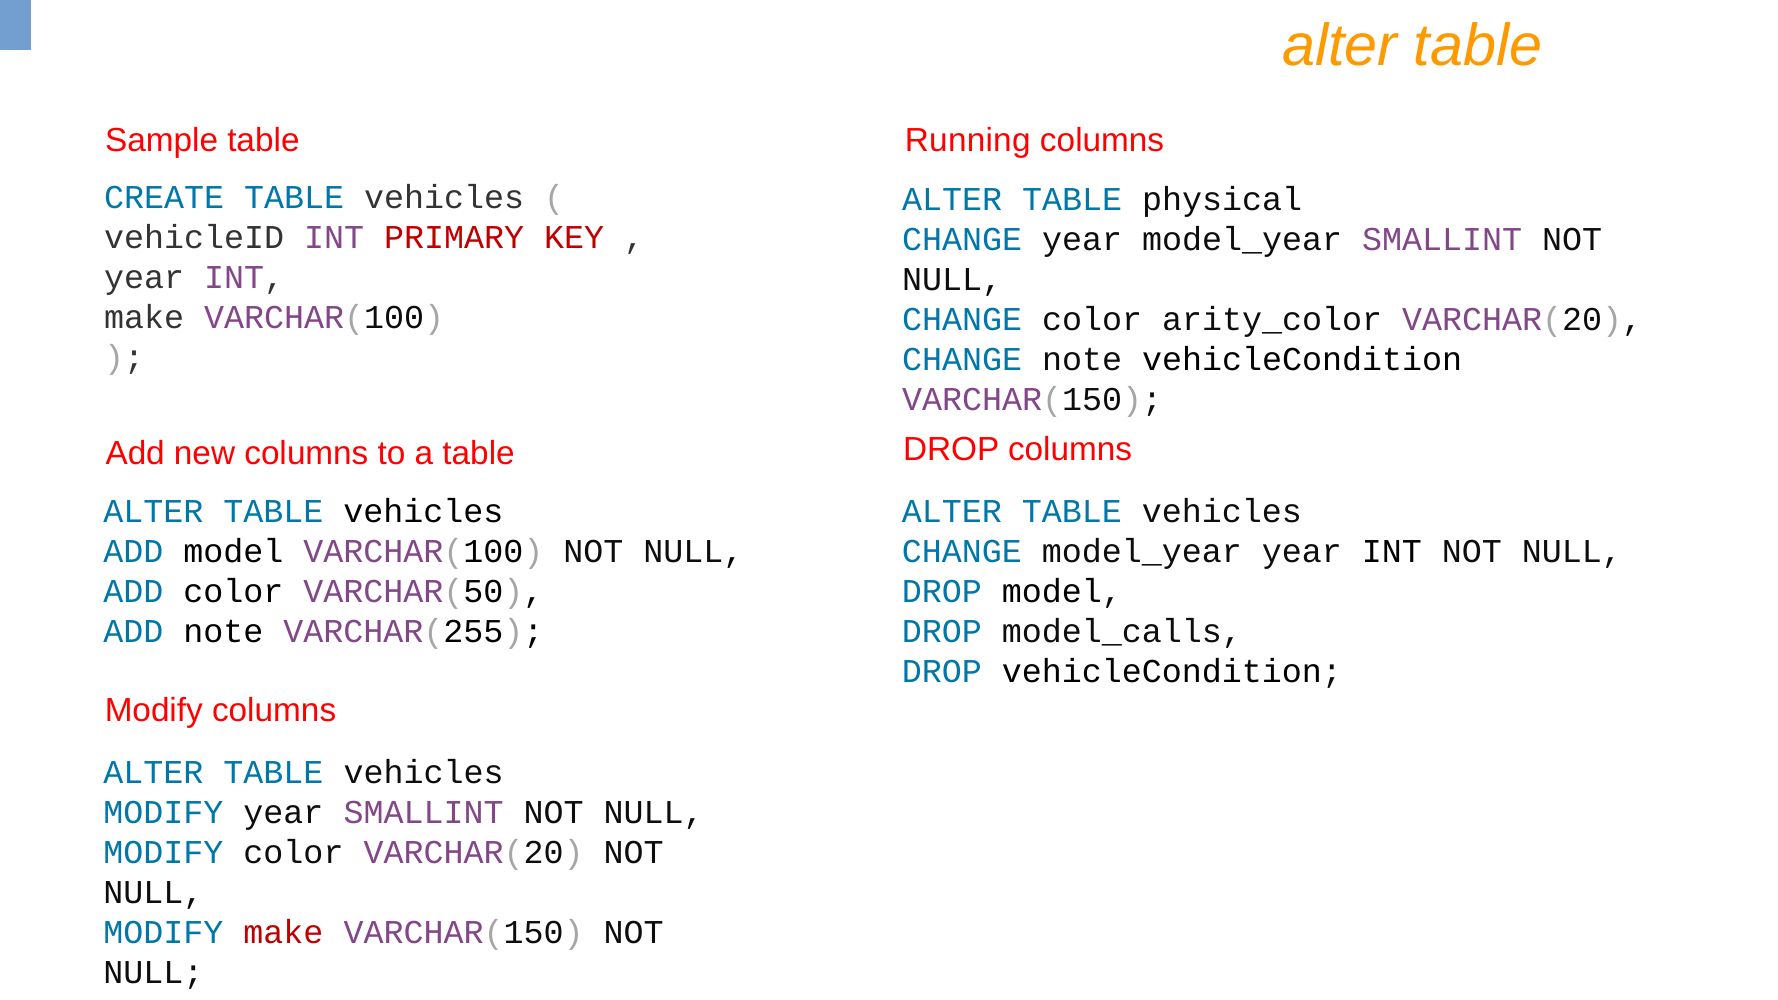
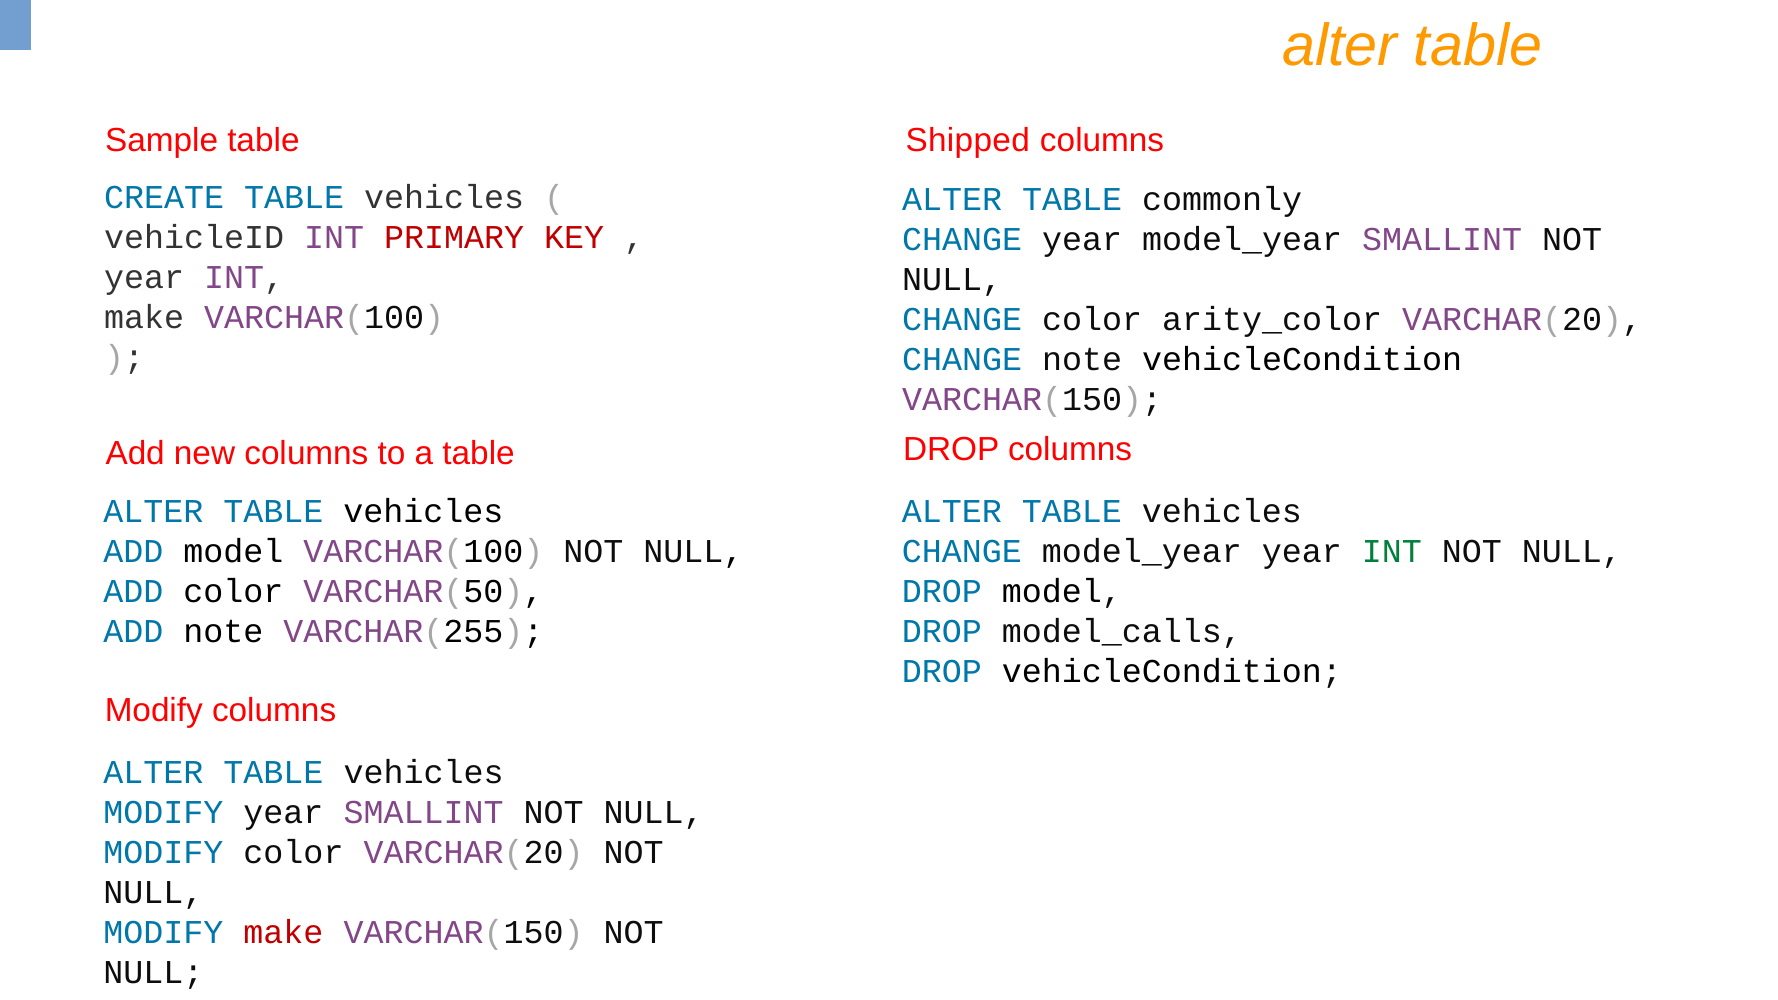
Running: Running -> Shipped (968, 141)
physical: physical -> commonly (1222, 200)
INT colour: black -> green (1392, 551)
